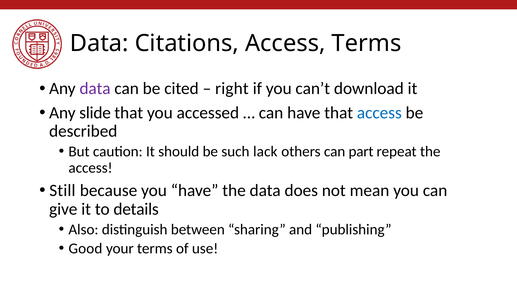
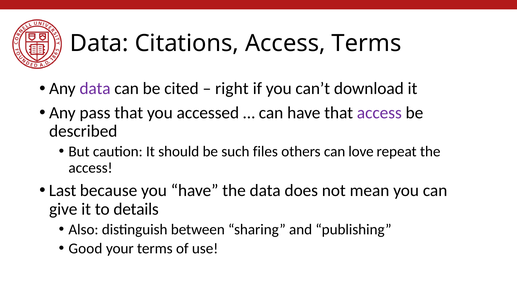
slide: slide -> pass (95, 113)
access colour: blue -> purple (379, 113)
lack: lack -> files (265, 151)
part: part -> love (361, 151)
Still: Still -> Last (63, 190)
